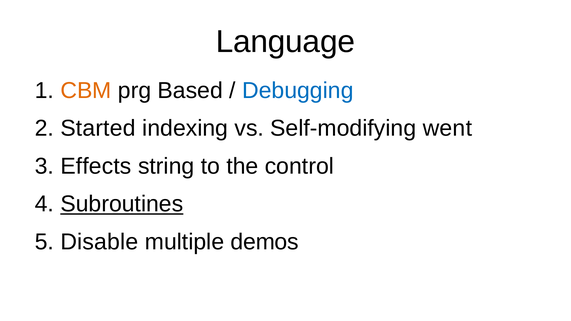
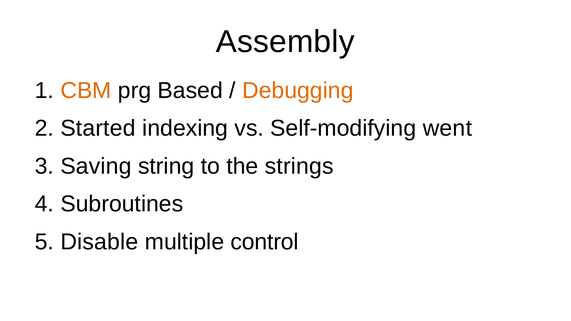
Language: Language -> Assembly (285, 42)
Debugging colour: blue -> orange (298, 91)
Effects: Effects -> Saving (96, 166)
control: control -> strings (299, 166)
Subroutines underline: present -> none (122, 204)
demos: demos -> control (265, 242)
